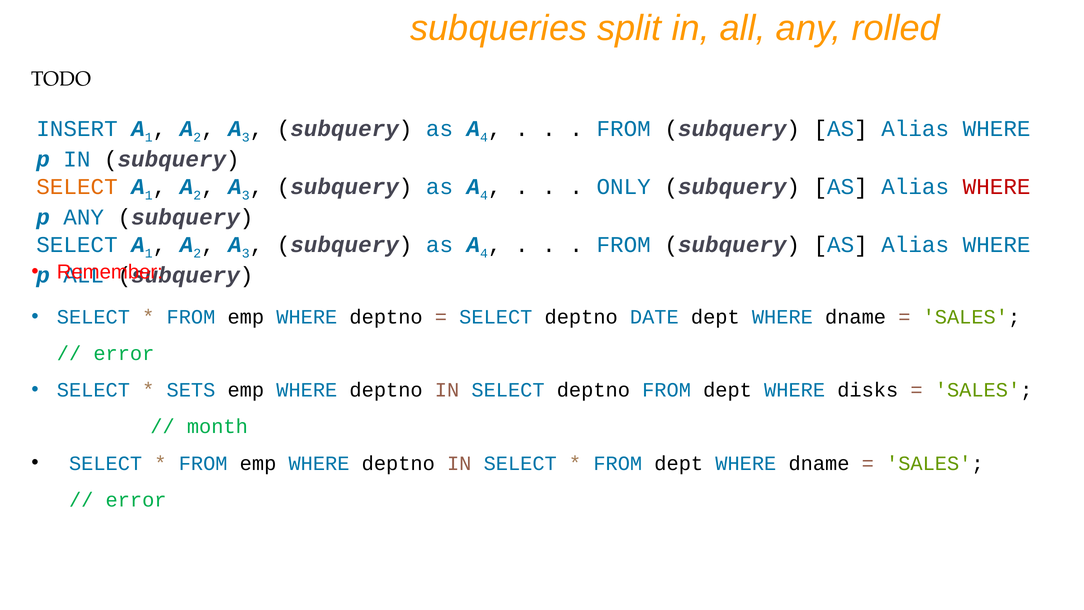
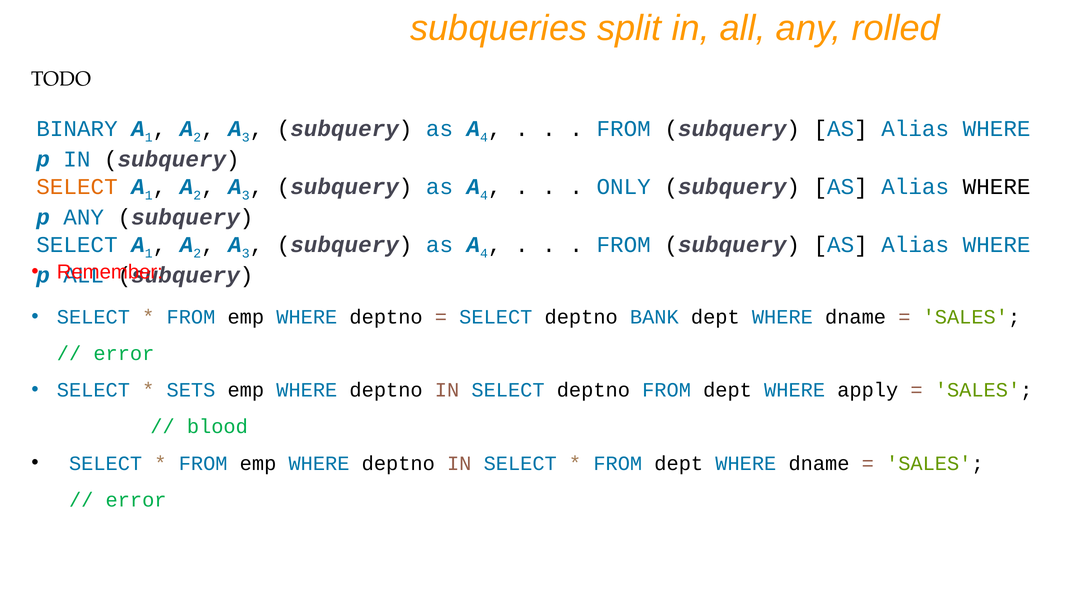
INSERT: INSERT -> BINARY (77, 129)
WHERE colour: red -> black (997, 187)
DATE: DATE -> BANK (654, 317)
disks: disks -> apply (868, 390)
month: month -> blood (217, 427)
